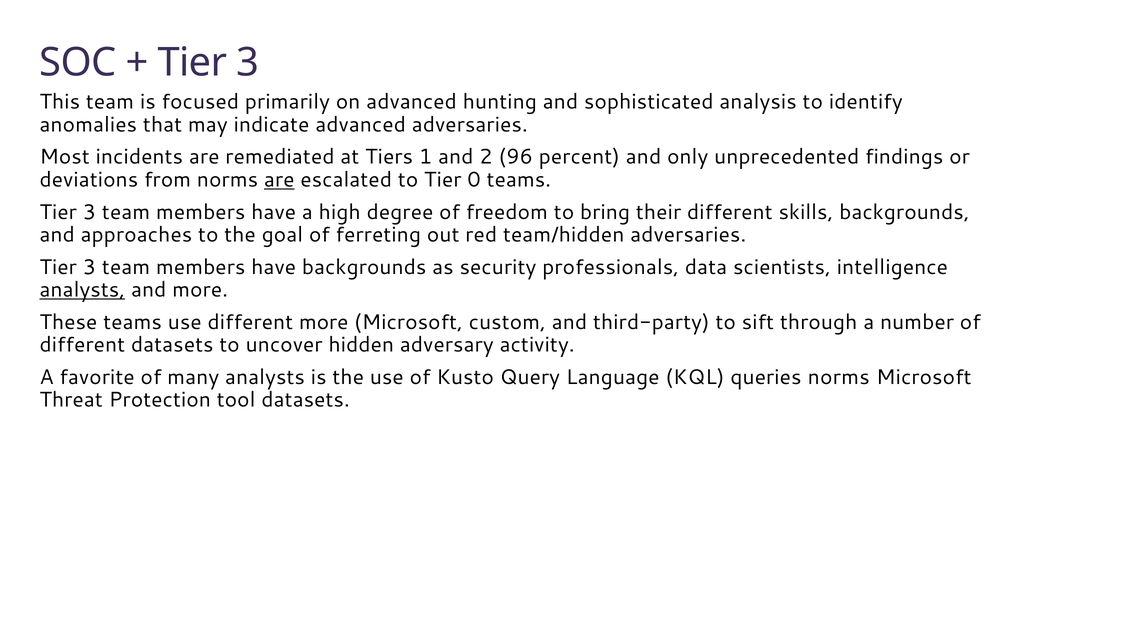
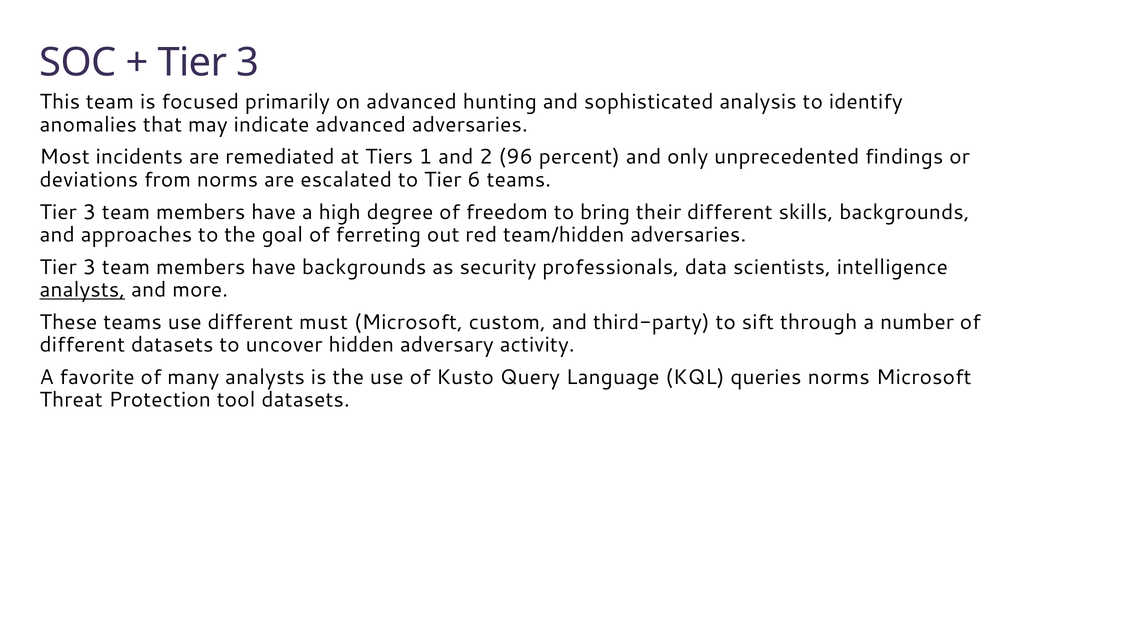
are underline: present -> none (279, 180)
0: 0 -> 6 (474, 180)
different more: more -> must (324, 322)
